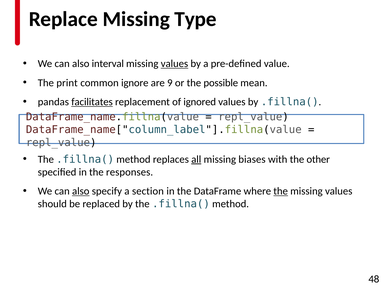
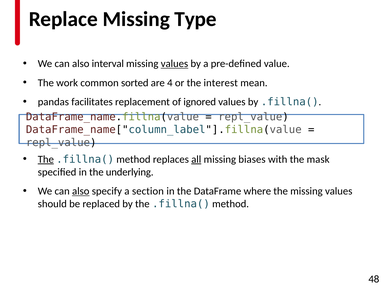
print: print -> work (67, 83)
ignore: ignore -> sorted (135, 83)
9: 9 -> 4 (170, 83)
possible: possible -> interest (221, 83)
facilitates underline: present -> none (92, 102)
The underline: none -> present (46, 159)
other: other -> mask (318, 159)
responses: responses -> underlying (130, 172)
the underline: present -> none (281, 191)
